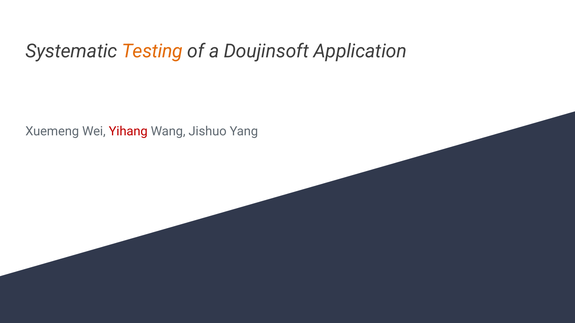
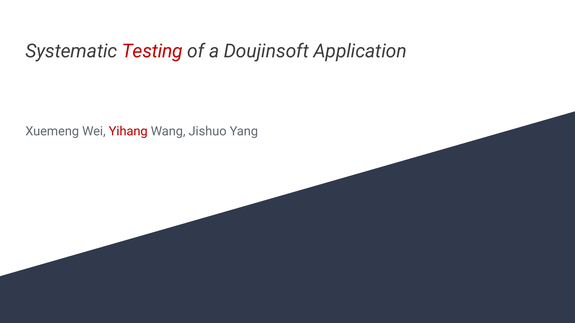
Testing colour: orange -> red (152, 51)
